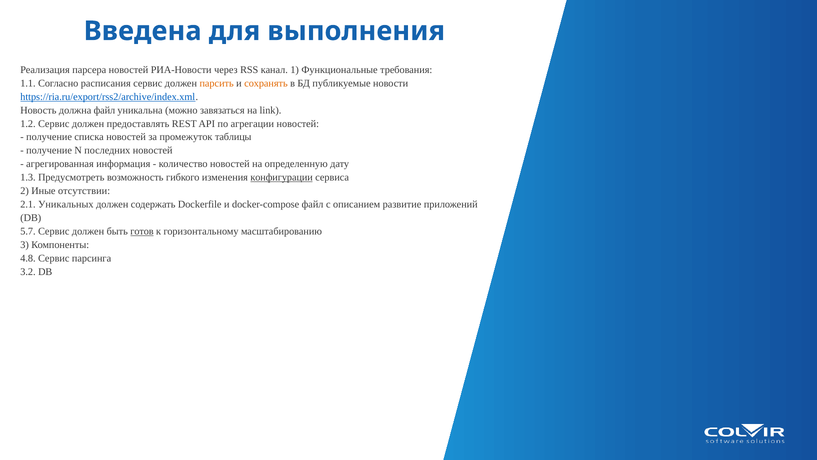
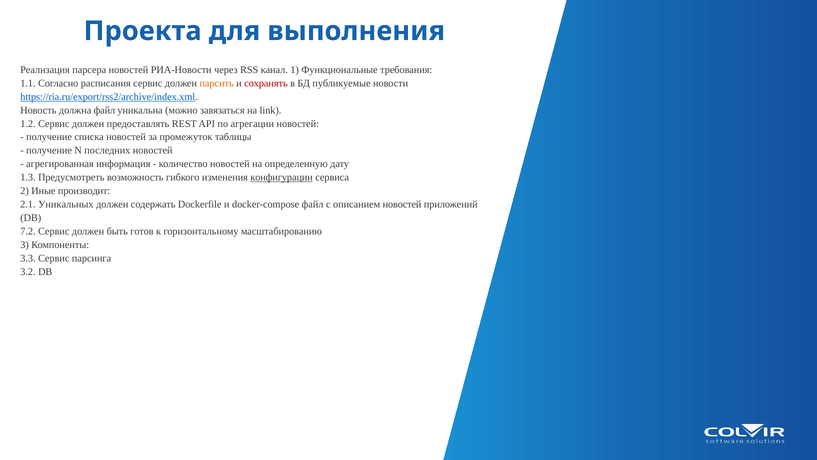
Введена: Введена -> Проекта (143, 31)
сохранять colour: orange -> red (266, 83)
отсутствии: отсутствии -> производит (84, 191)
описанием развитие: развитие -> новостей (402, 204)
5.7: 5.7 -> 7.2 (28, 231)
готов underline: present -> none (142, 231)
4.8: 4.8 -> 3.3 (28, 258)
